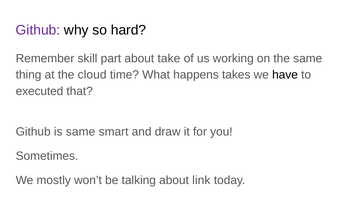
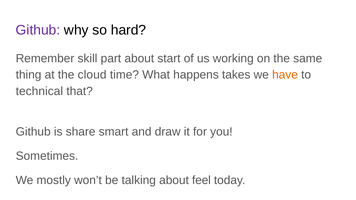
take: take -> start (169, 59)
have colour: black -> orange (285, 75)
executed: executed -> technical (39, 91)
is same: same -> share (81, 132)
link: link -> feel (201, 180)
